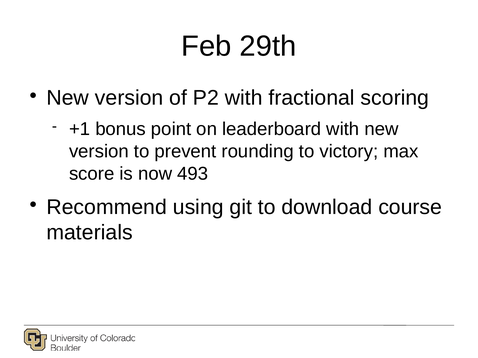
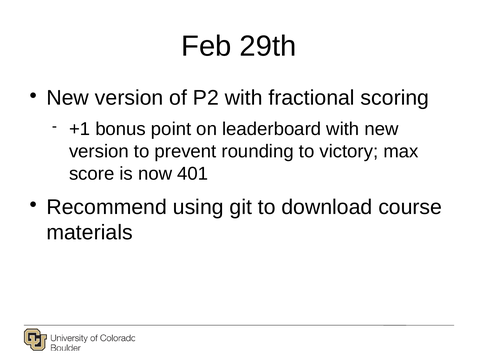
493: 493 -> 401 (193, 174)
